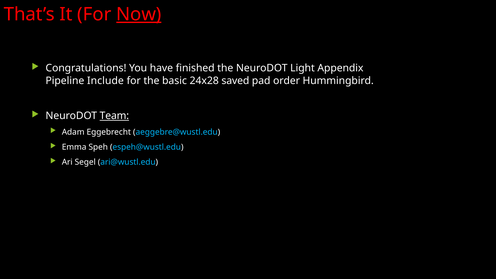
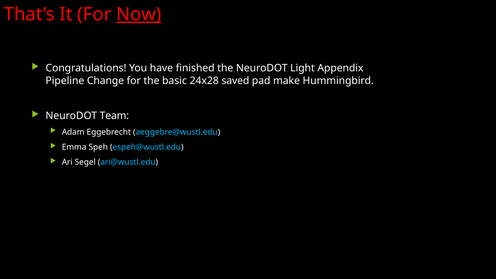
Include: Include -> Change (106, 81)
order: order -> make (287, 81)
Team underline: present -> none (114, 116)
